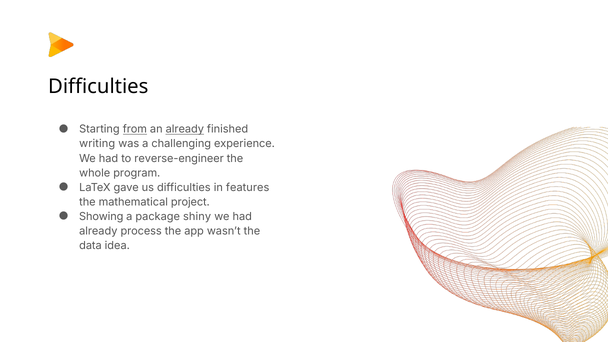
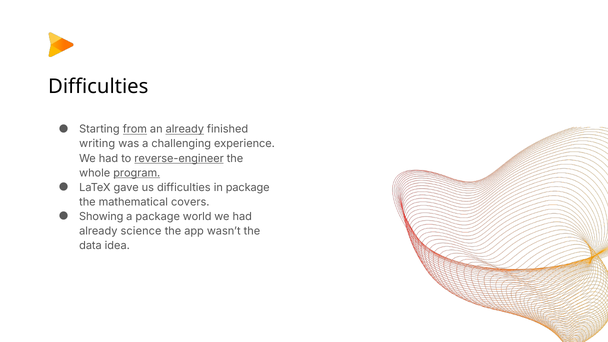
reverse-engineer underline: none -> present (179, 158)
program underline: none -> present (137, 173)
in features: features -> package (248, 187)
project: project -> covers (190, 202)
shiny: shiny -> world (197, 216)
process: process -> science (141, 231)
